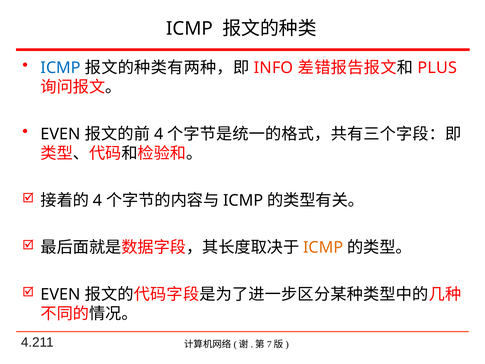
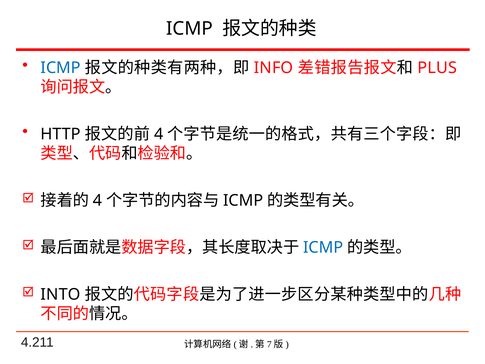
EVEN: EVEN -> HTTP (61, 134)
ICMP colour: orange -> blue (323, 247)
EVEN: EVEN -> INTO (61, 294)
